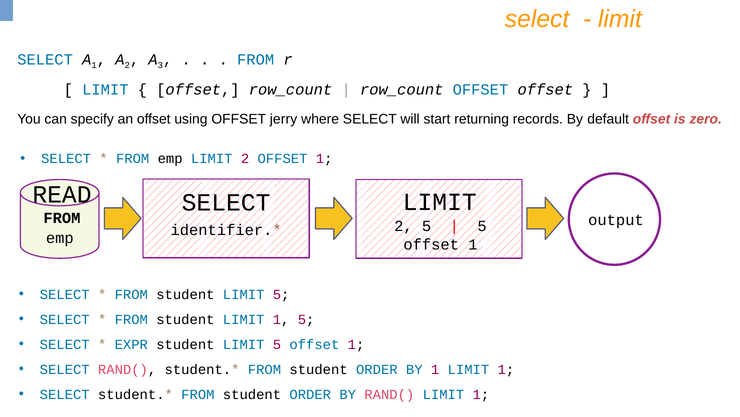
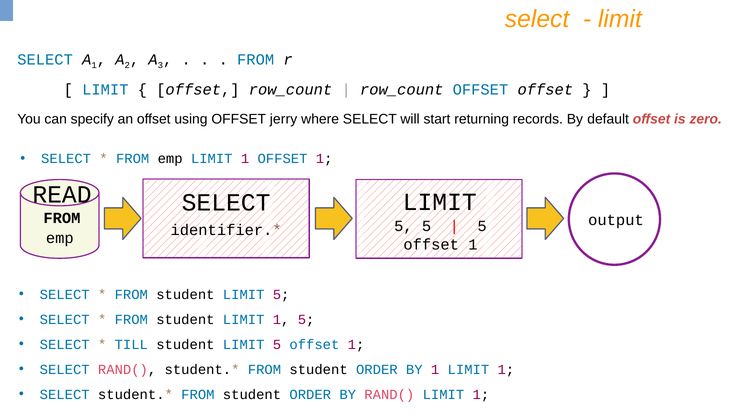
emp LIMIT 2: 2 -> 1 (245, 159)
2: 2 -> 5 (403, 226)
EXPR: EXPR -> TILL (131, 344)
